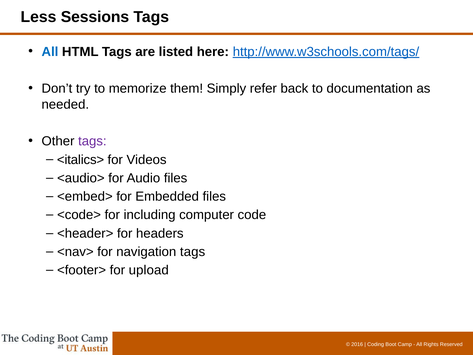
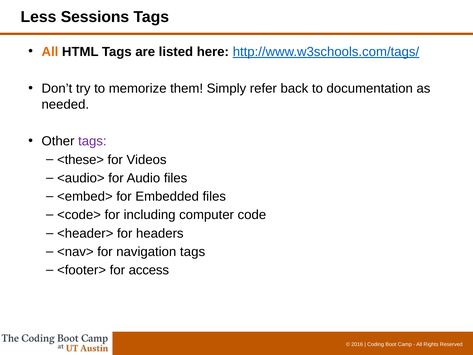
All colour: blue -> orange (50, 52)
<italics>: <italics> -> <these> (81, 160)
upload: upload -> access (149, 270)
